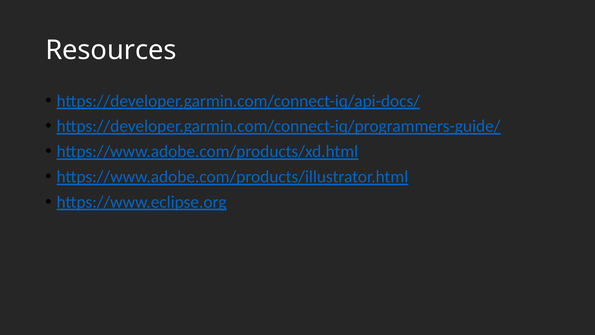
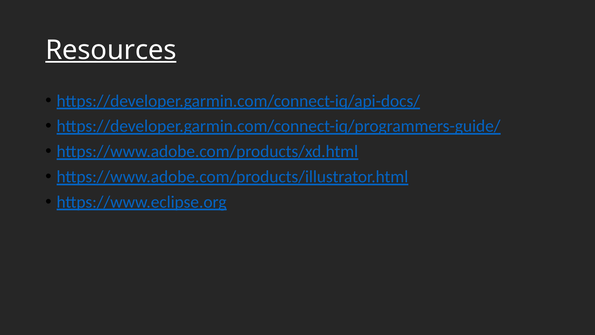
Resources underline: none -> present (111, 50)
